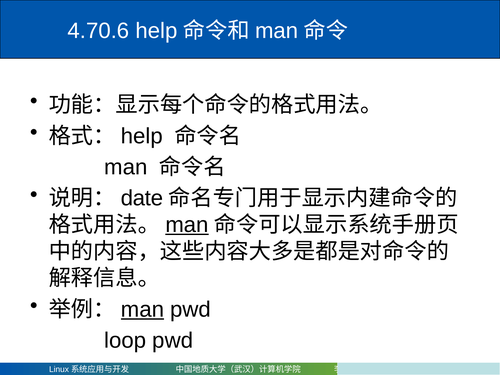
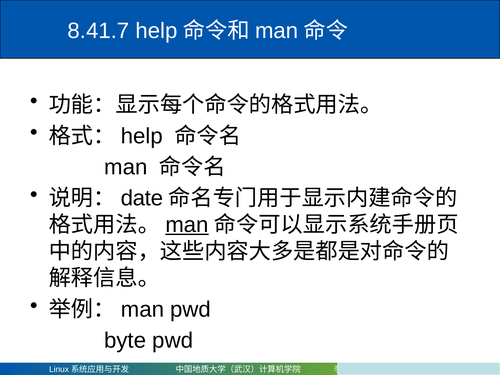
4.70.6: 4.70.6 -> 8.41.7 (98, 31)
man underline: present -> none (142, 309)
loop: loop -> byte (125, 341)
